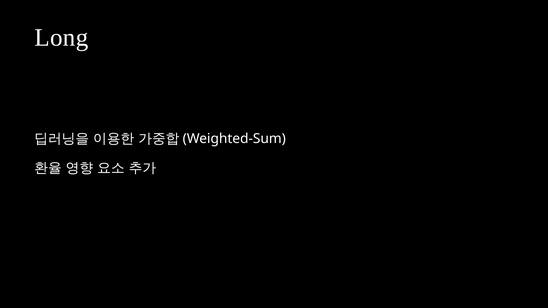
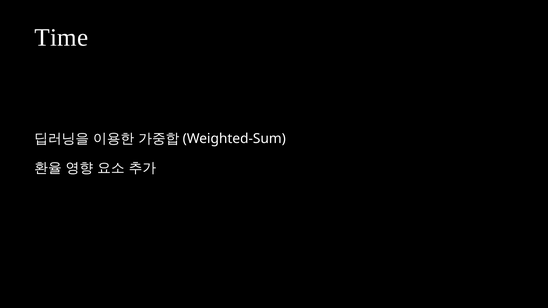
Long: Long -> Time (61, 37)
